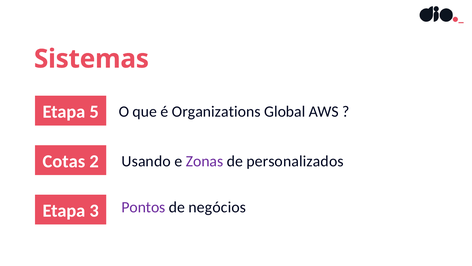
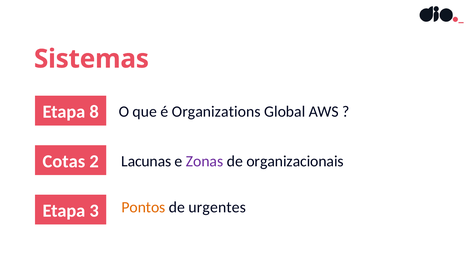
5: 5 -> 8 (94, 112)
Usando: Usando -> Lacunas (146, 161)
personalizados: personalizados -> organizacionais (295, 161)
Pontos colour: purple -> orange (143, 207)
negócios: negócios -> urgentes (217, 207)
